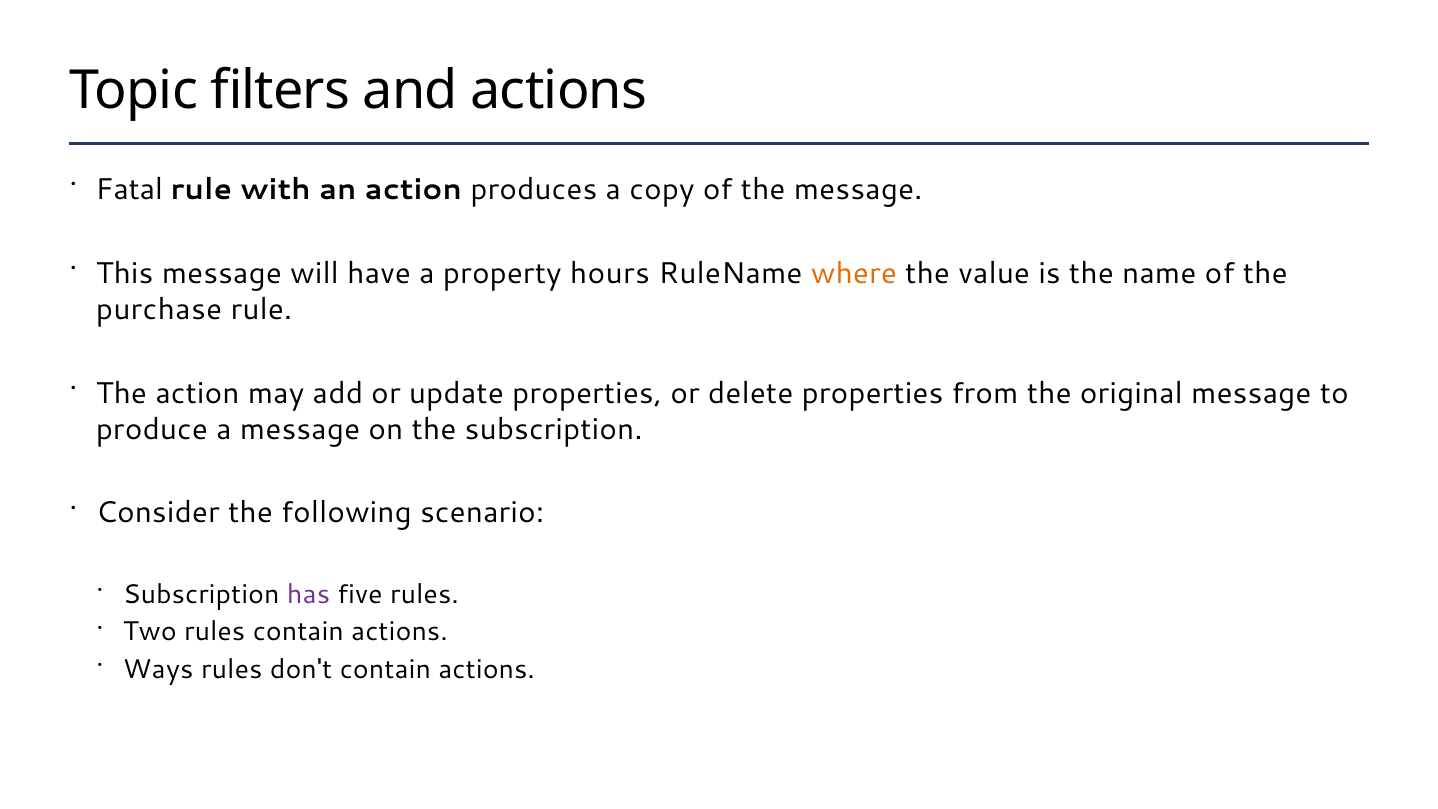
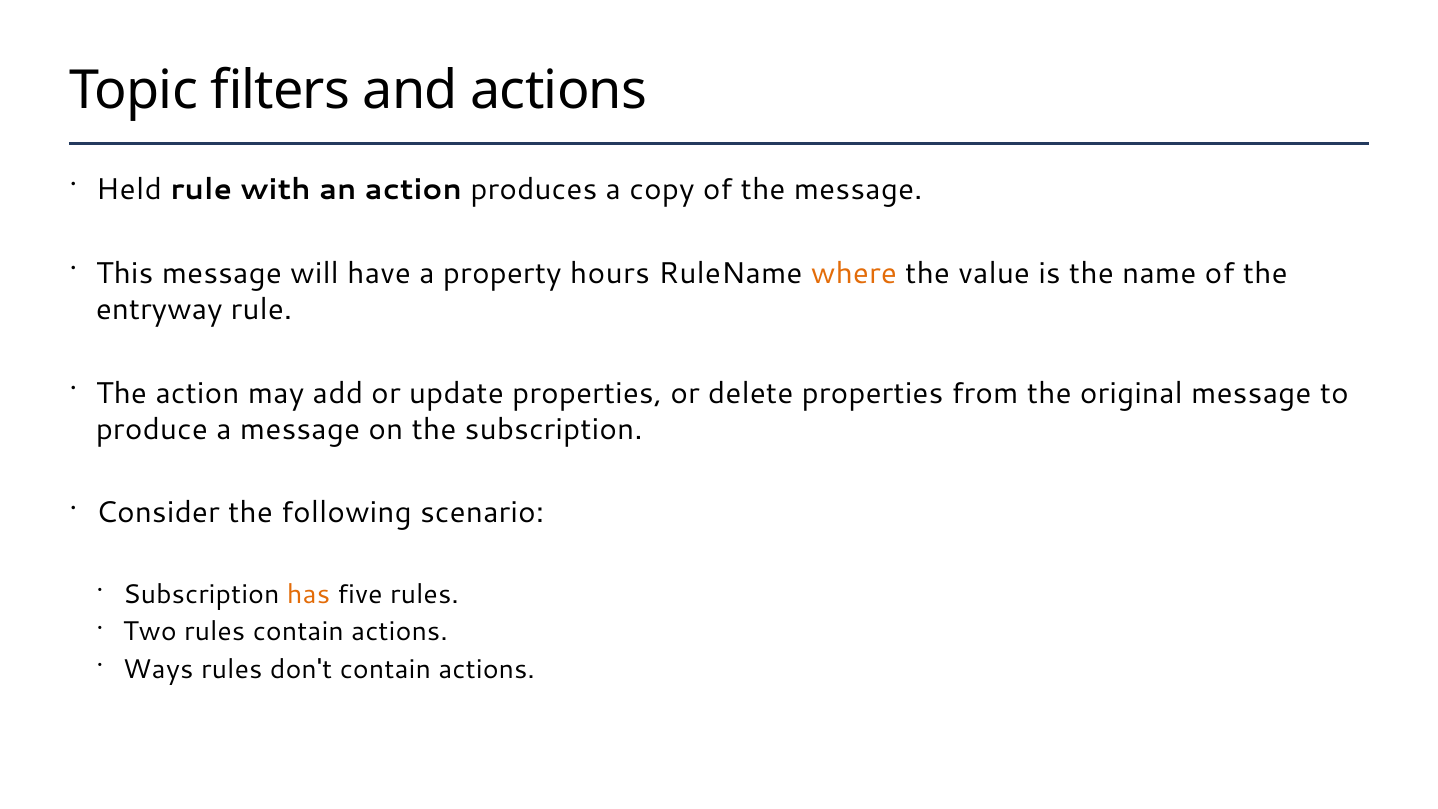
Fatal: Fatal -> Held (129, 189)
purchase: purchase -> entryway (159, 309)
has colour: purple -> orange (309, 594)
